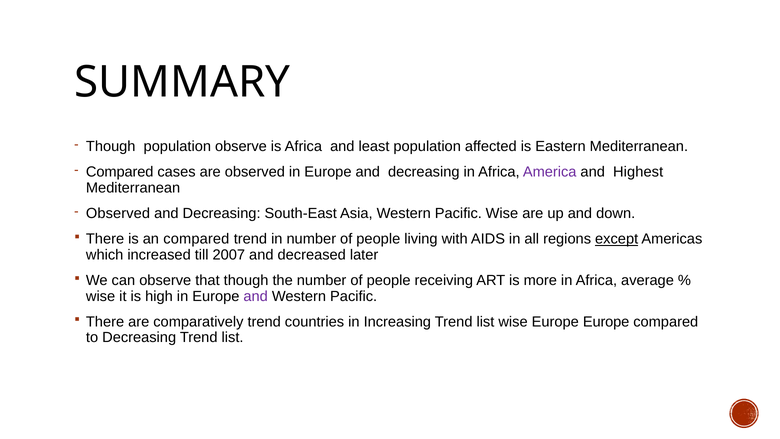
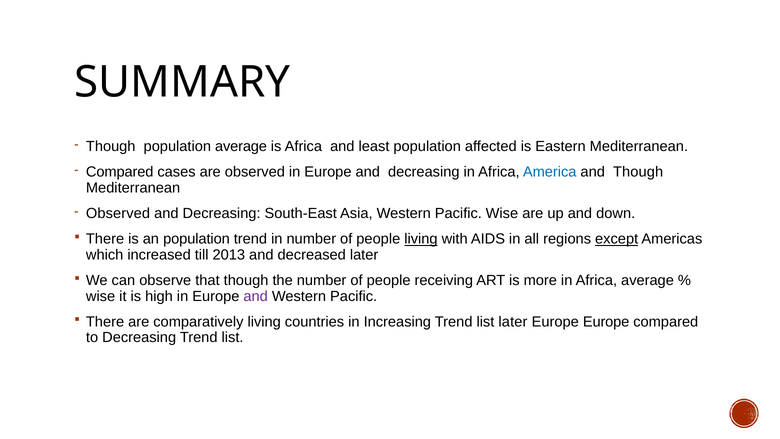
population observe: observe -> average (241, 146)
America colour: purple -> blue (550, 172)
and Highest: Highest -> Though (638, 172)
an compared: compared -> population (196, 239)
living underline: none -> present (421, 239)
2007: 2007 -> 2013 (229, 255)
comparatively trend: trend -> living (264, 322)
list wise: wise -> later (513, 322)
